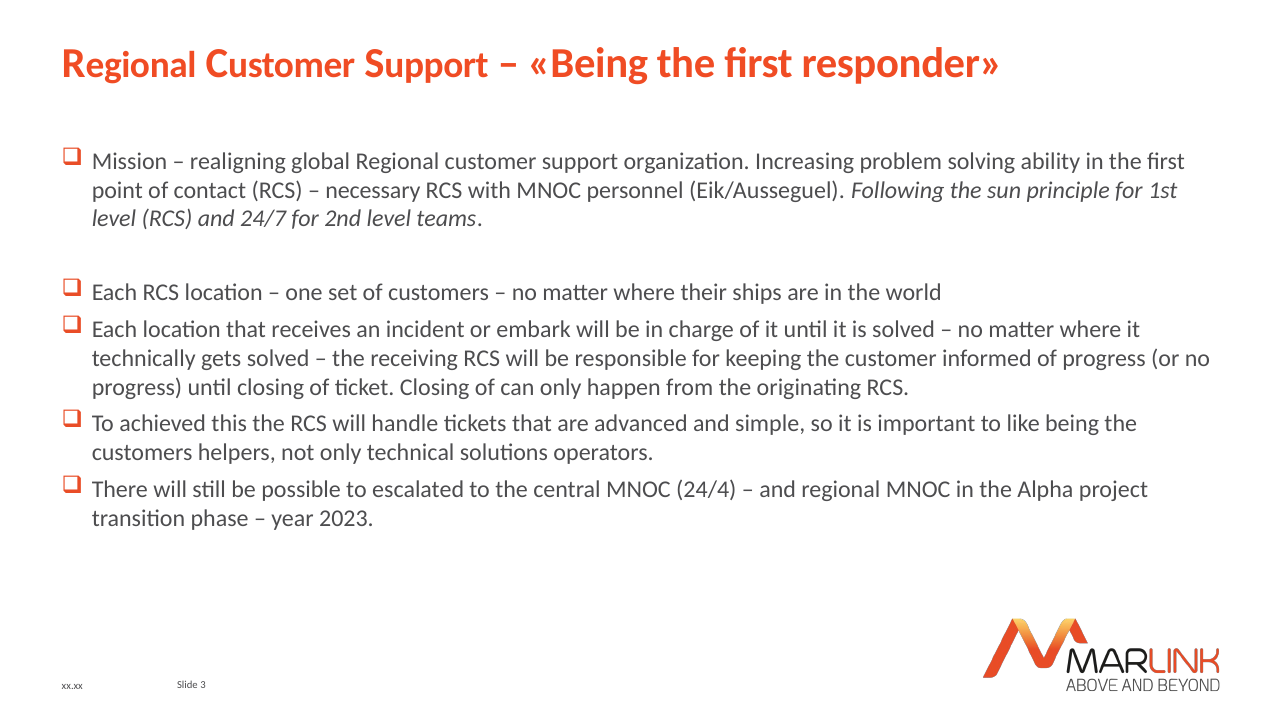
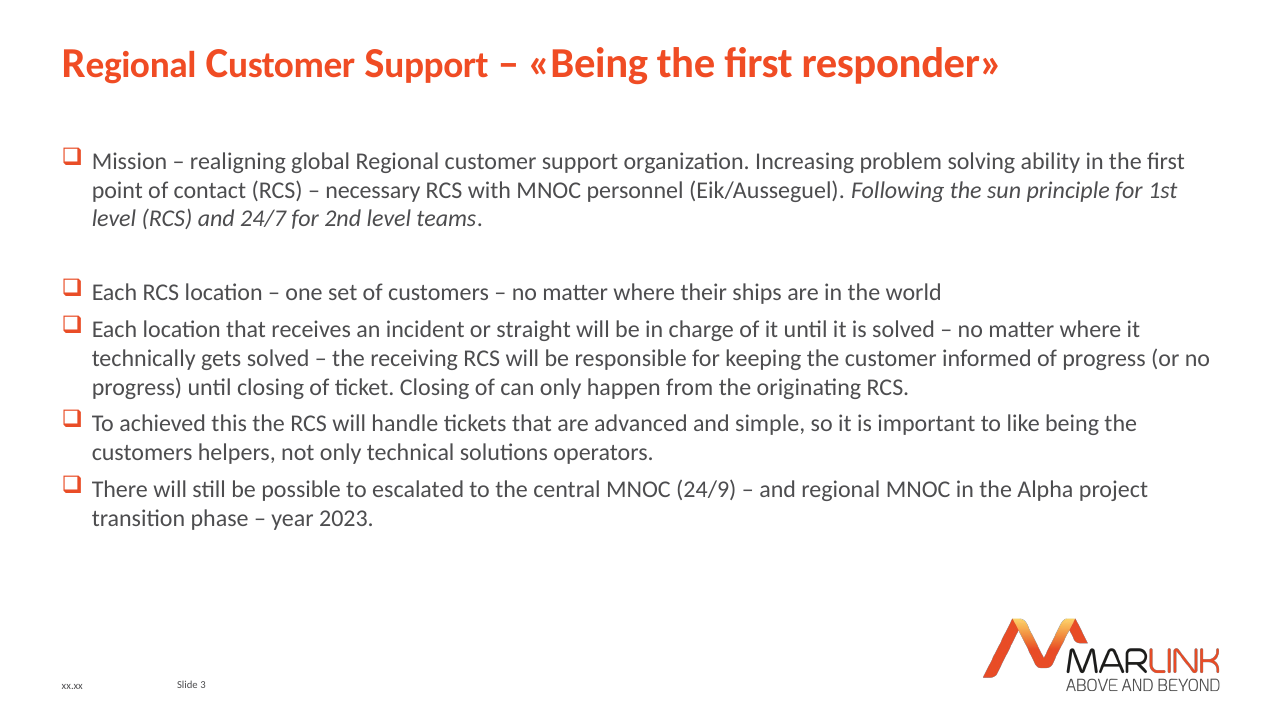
embark: embark -> straight (534, 330)
24/4: 24/4 -> 24/9 (706, 490)
